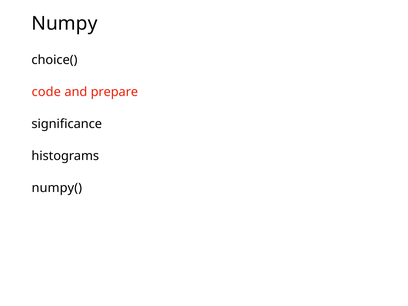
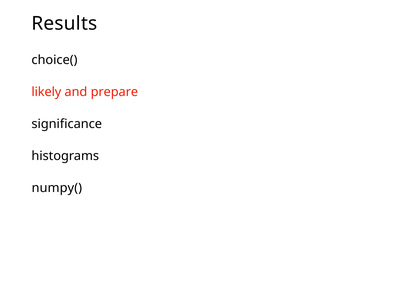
Numpy: Numpy -> Results (64, 23)
code: code -> likely (46, 92)
